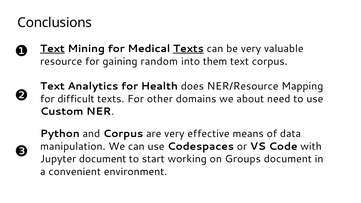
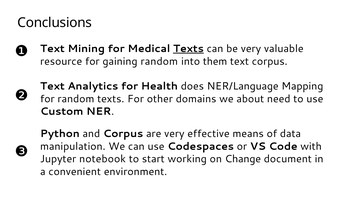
Text underline: present -> none (52, 49)
NER/Resource: NER/Resource -> NER/Language (243, 86)
for difficult: difficult -> random (76, 99)
Jupyter document: document -> notebook (103, 159)
Groups: Groups -> Change (243, 159)
